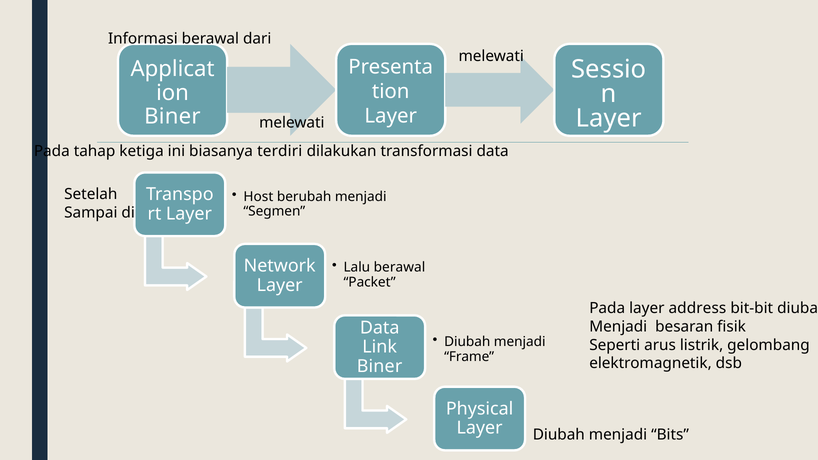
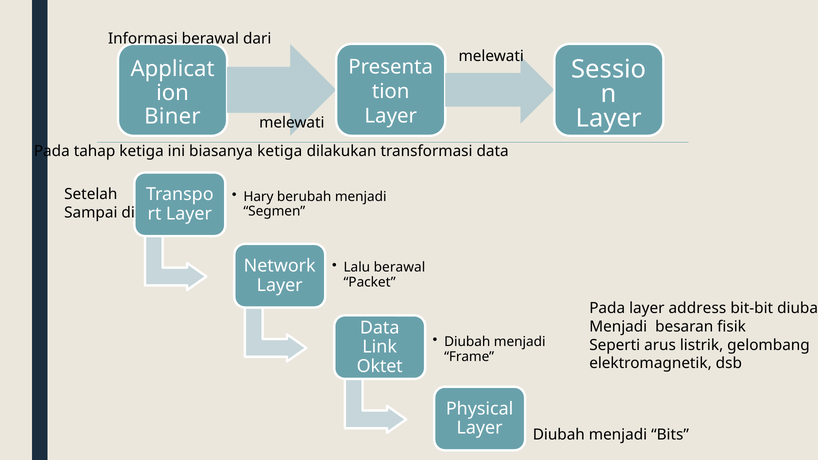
biasanya terdiri: terdiri -> ketiga (280, 151)
Host: Host -> Hary (258, 197)
Biner: Biner -> Oktet (380, 366)
